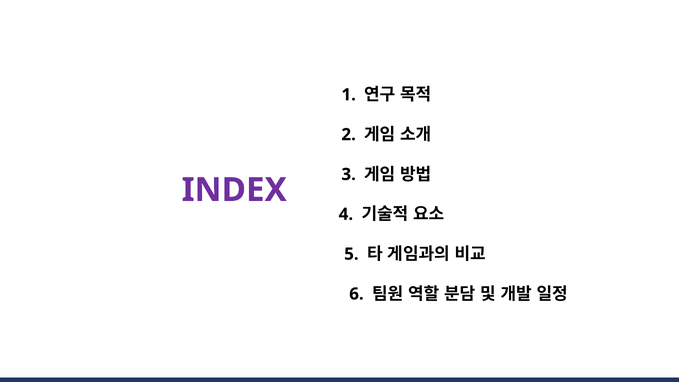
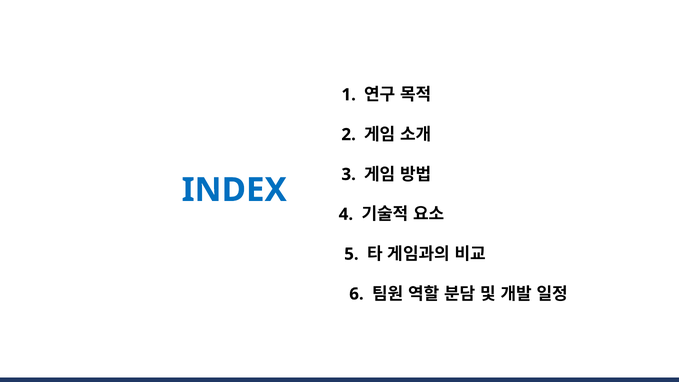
INDEX colour: purple -> blue (234, 190)
